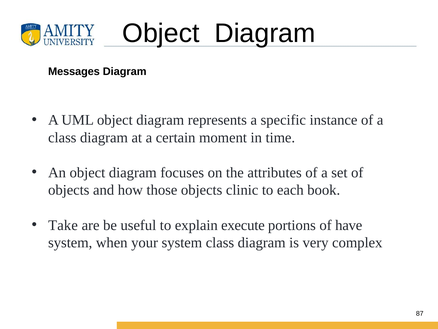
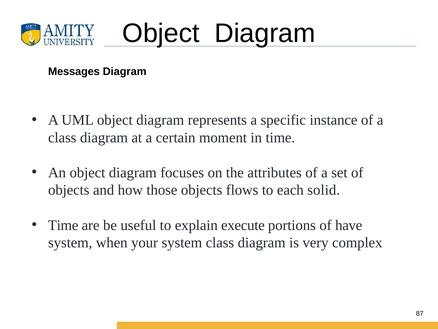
clinic: clinic -> flows (242, 190)
book: book -> solid (324, 190)
Take: Take -> Time (63, 225)
